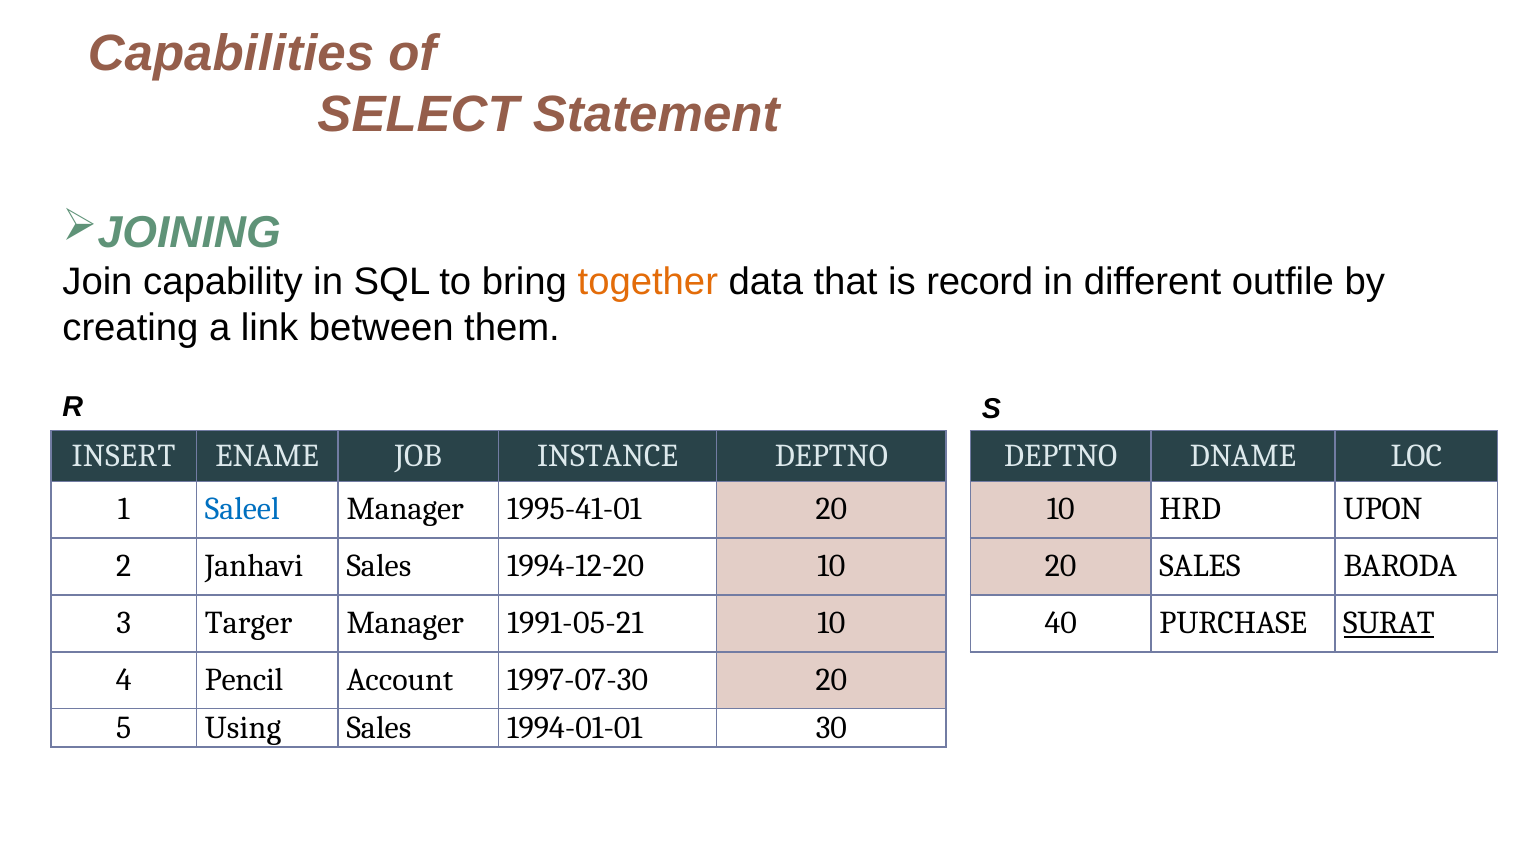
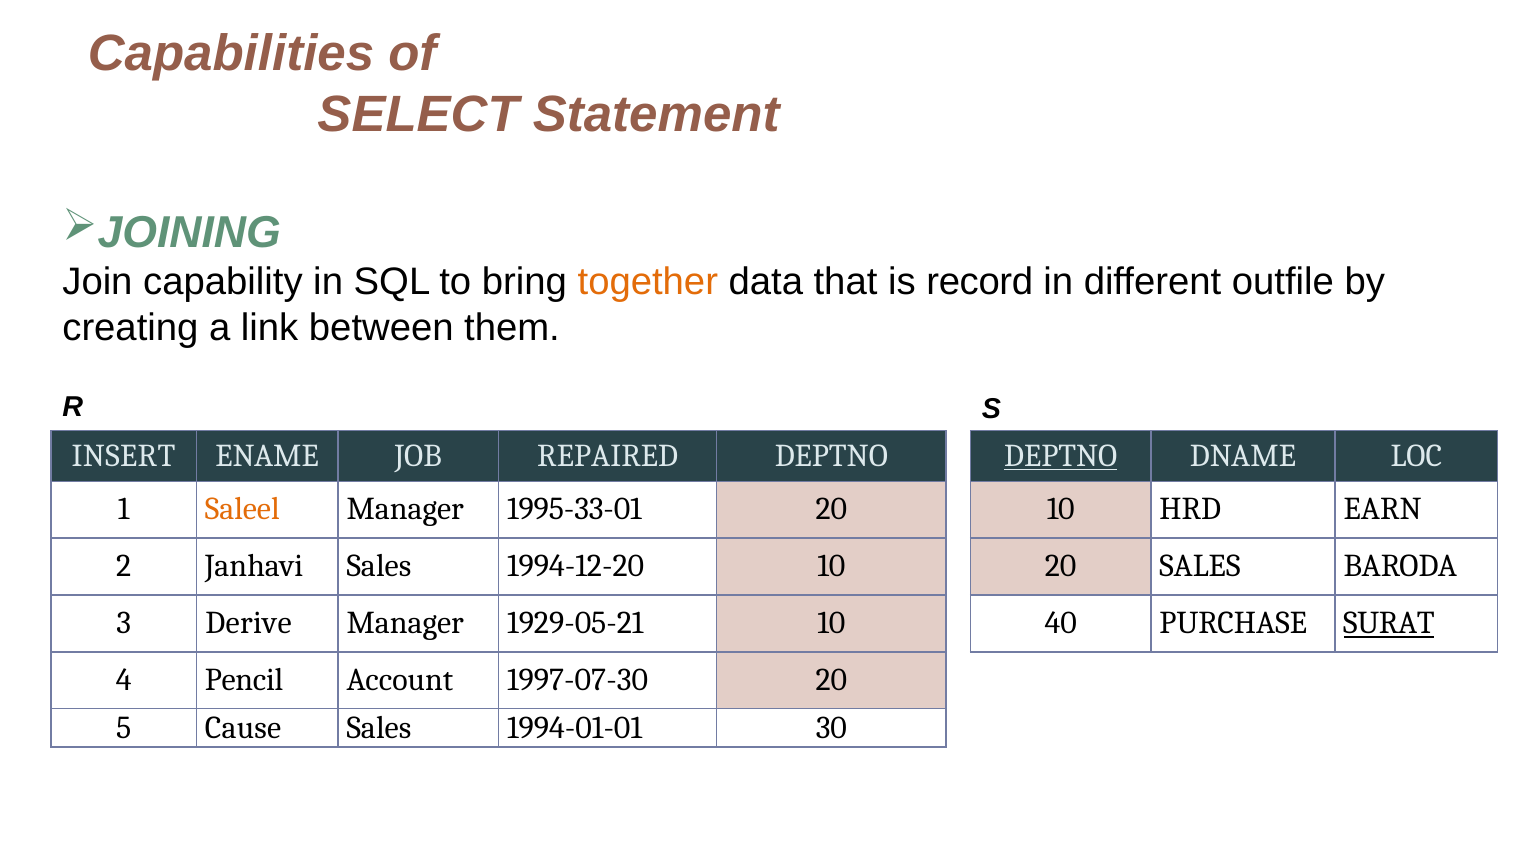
INSTANCE: INSTANCE -> REPAIRED (608, 456)
DEPTNO underline: none -> present (1061, 456)
Saleel colour: blue -> orange (242, 510)
1995-41-01: 1995-41-01 -> 1995-33-01 (574, 510)
UPON: UPON -> EARN (1383, 510)
Targer: Targer -> Derive (249, 623)
1991-05-21: 1991-05-21 -> 1929-05-21 (575, 623)
Using: Using -> Cause (243, 728)
